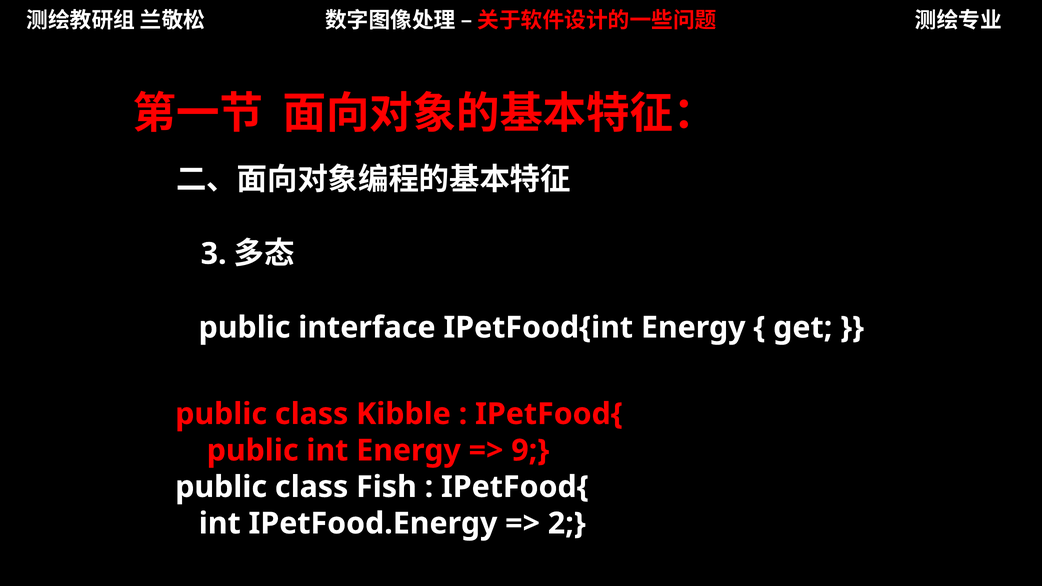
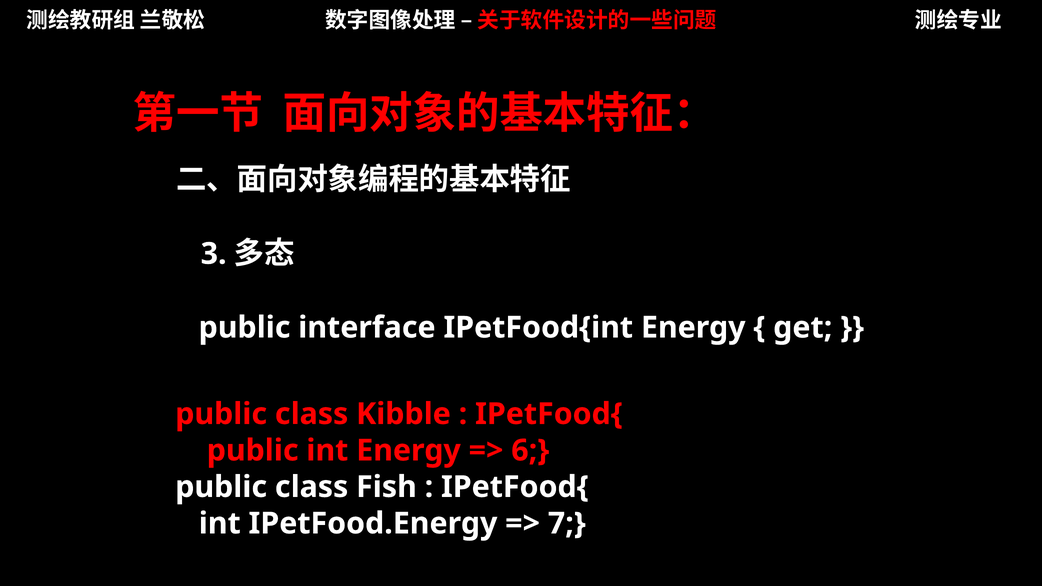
9: 9 -> 6 (530, 451)
2: 2 -> 7 (567, 524)
